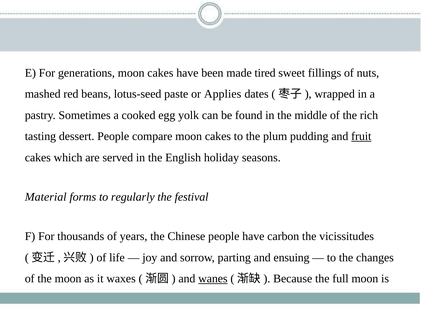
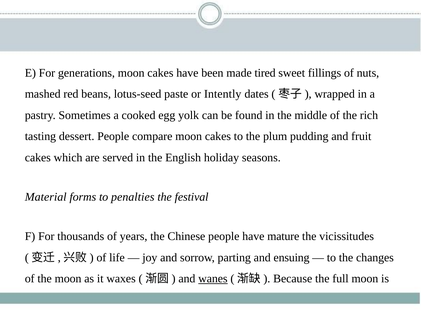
Applies: Applies -> Intently (223, 94)
fruit underline: present -> none (361, 136)
regularly: regularly -> penalties (133, 197)
carbon: carbon -> mature (283, 236)
